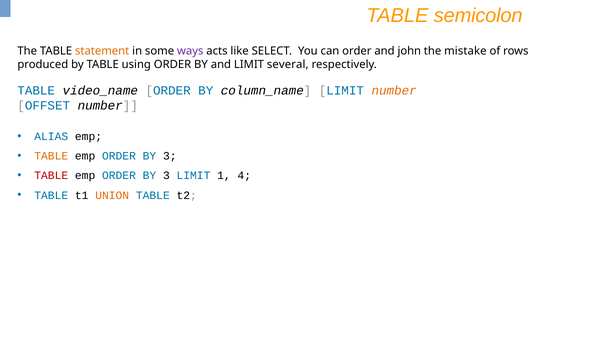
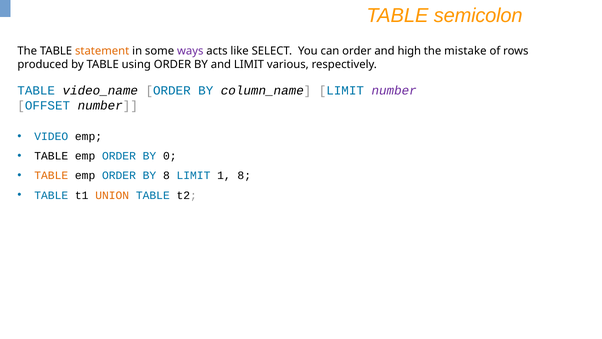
john: john -> high (409, 51)
several: several -> various (288, 65)
number colour: orange -> purple (394, 91)
ALIAS: ALIAS -> VIDEO (51, 136)
TABLE colour: orange -> black (51, 156)
3: 3 -> 0 (170, 156)
TABLE colour: red -> orange (51, 176)
3: 3 -> 8 (166, 176)
1 4: 4 -> 8 (244, 176)
